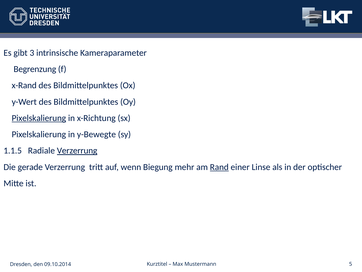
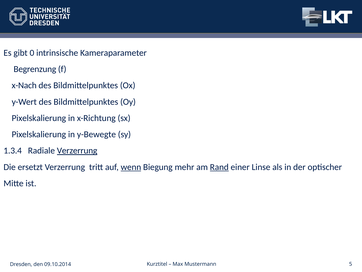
3: 3 -> 0 (32, 53)
x-Rand: x-Rand -> x-Nach (24, 85)
Pixelskalierung underline: present -> none (39, 118)
1.1.5: 1.1.5 -> 1.3.4 (13, 150)
gerade: gerade -> ersetzt (30, 167)
wenn underline: none -> present (131, 167)
